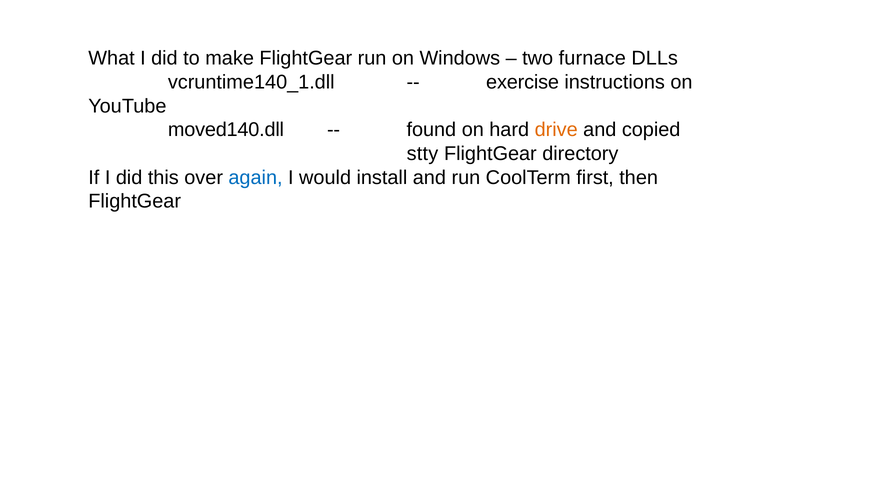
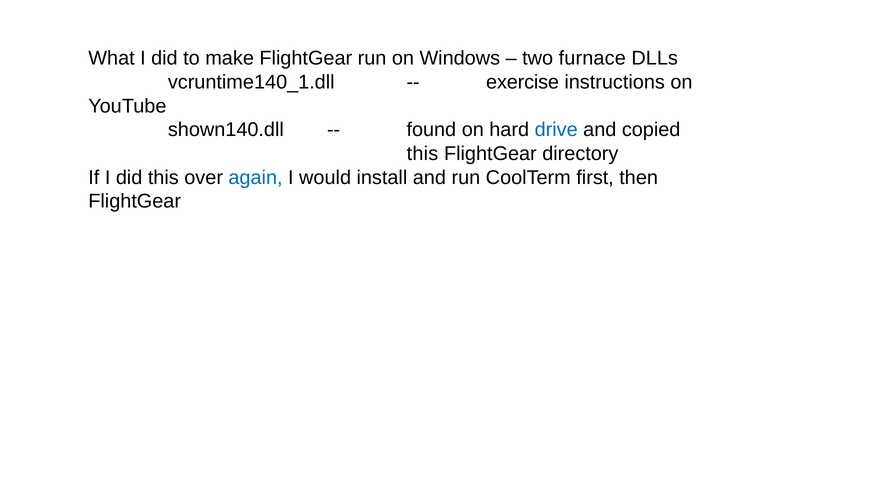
moved140.dll: moved140.dll -> shown140.dll (226, 130)
drive colour: orange -> blue (556, 130)
stty: stty -> this (422, 154)
